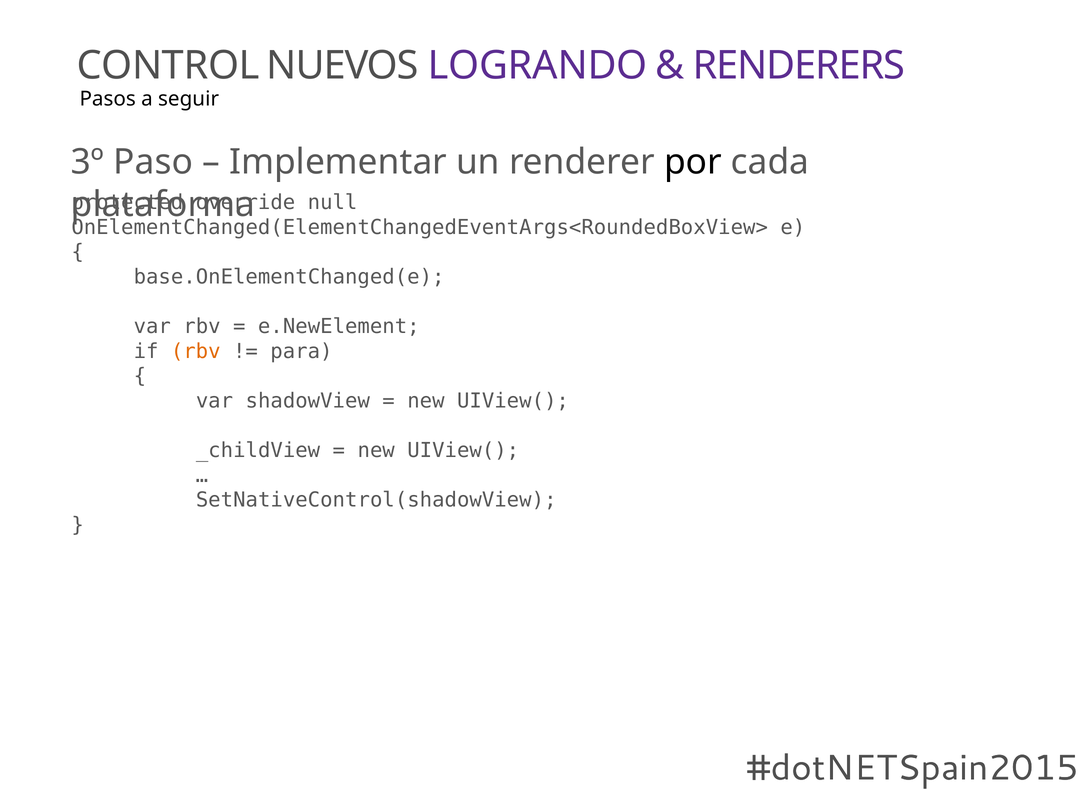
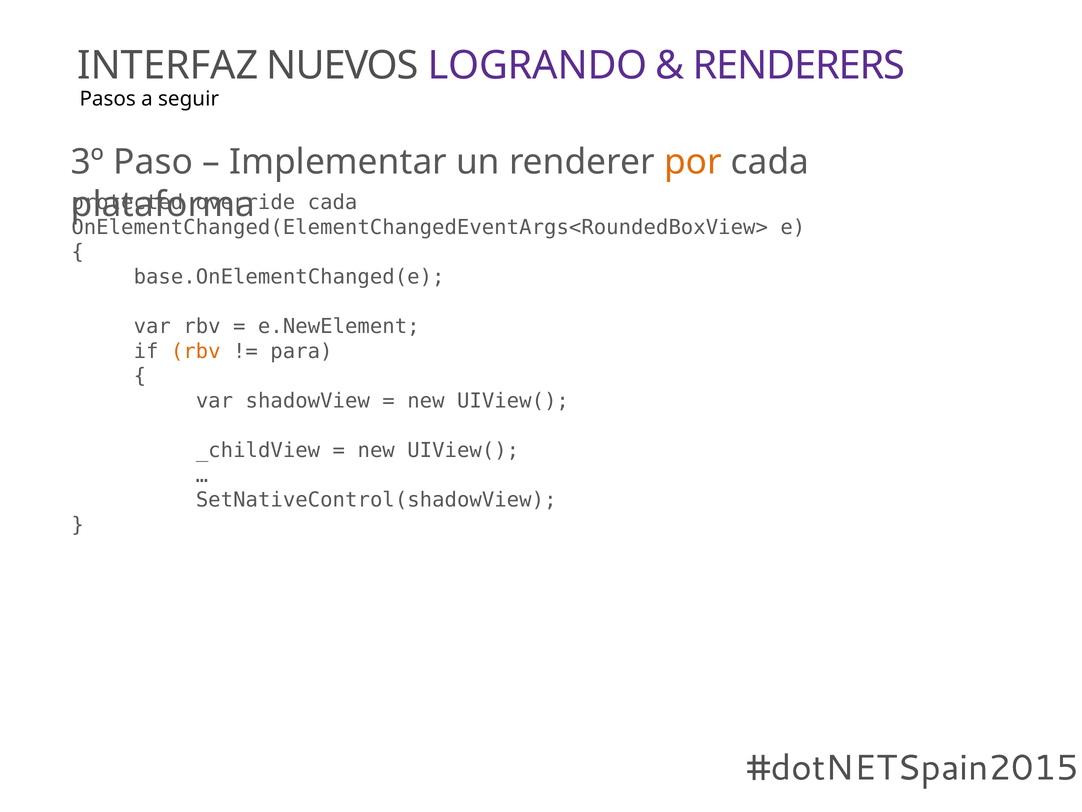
CONTROL: CONTROL -> INTERFAZ (168, 66)
por colour: black -> orange (693, 162)
null: null -> cada (333, 202)
